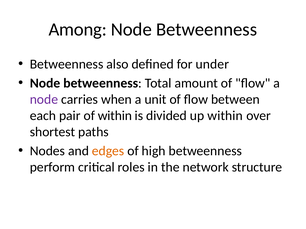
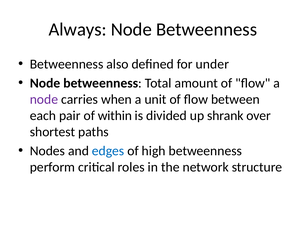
Among: Among -> Always (78, 30)
up within: within -> shrank (225, 116)
edges colour: orange -> blue (108, 151)
